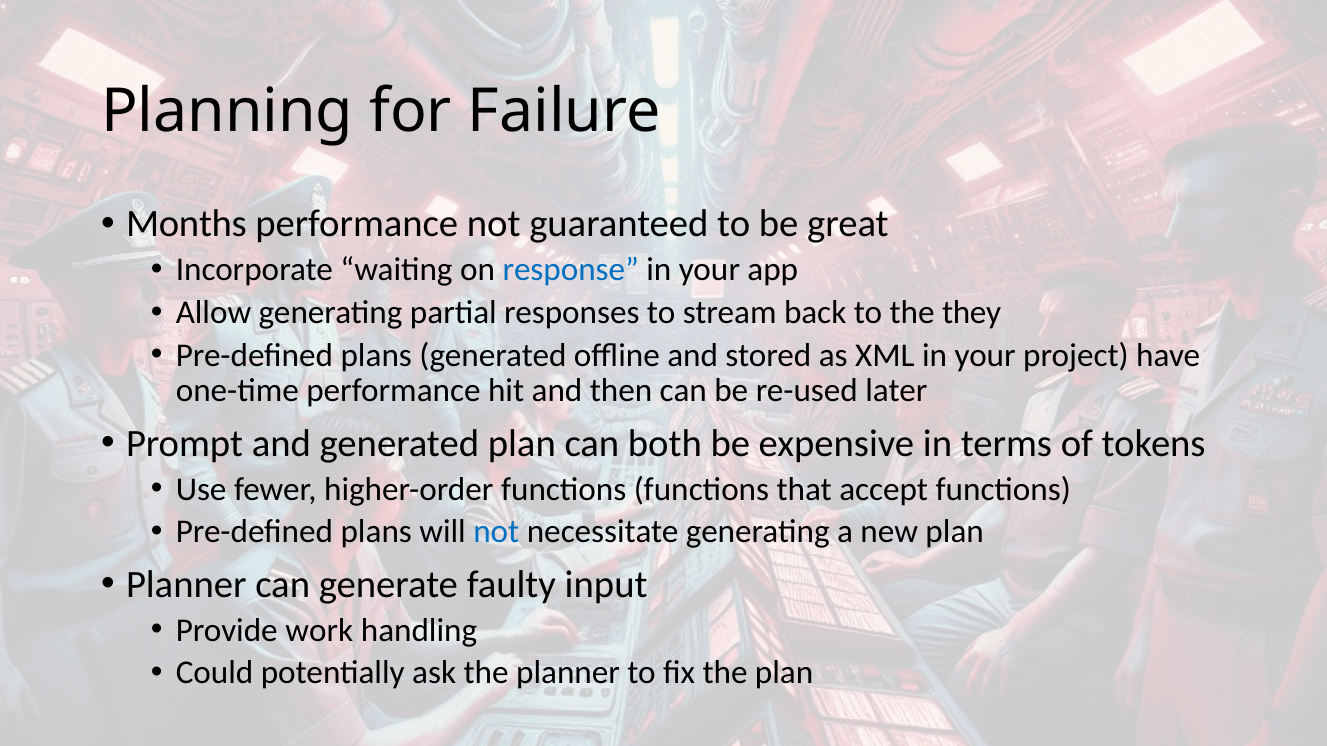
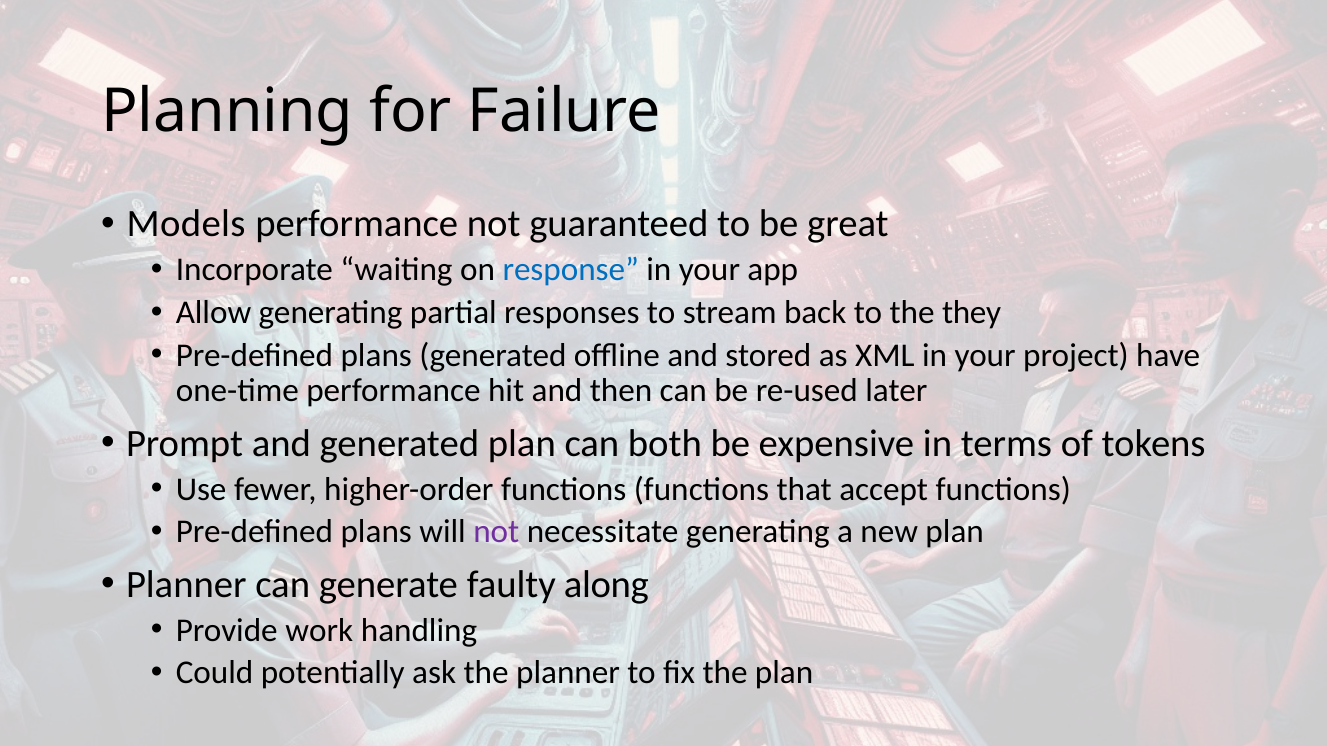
Months: Months -> Models (186, 224)
not colour: blue -> purple (496, 532)
input: input -> along (606, 585)
